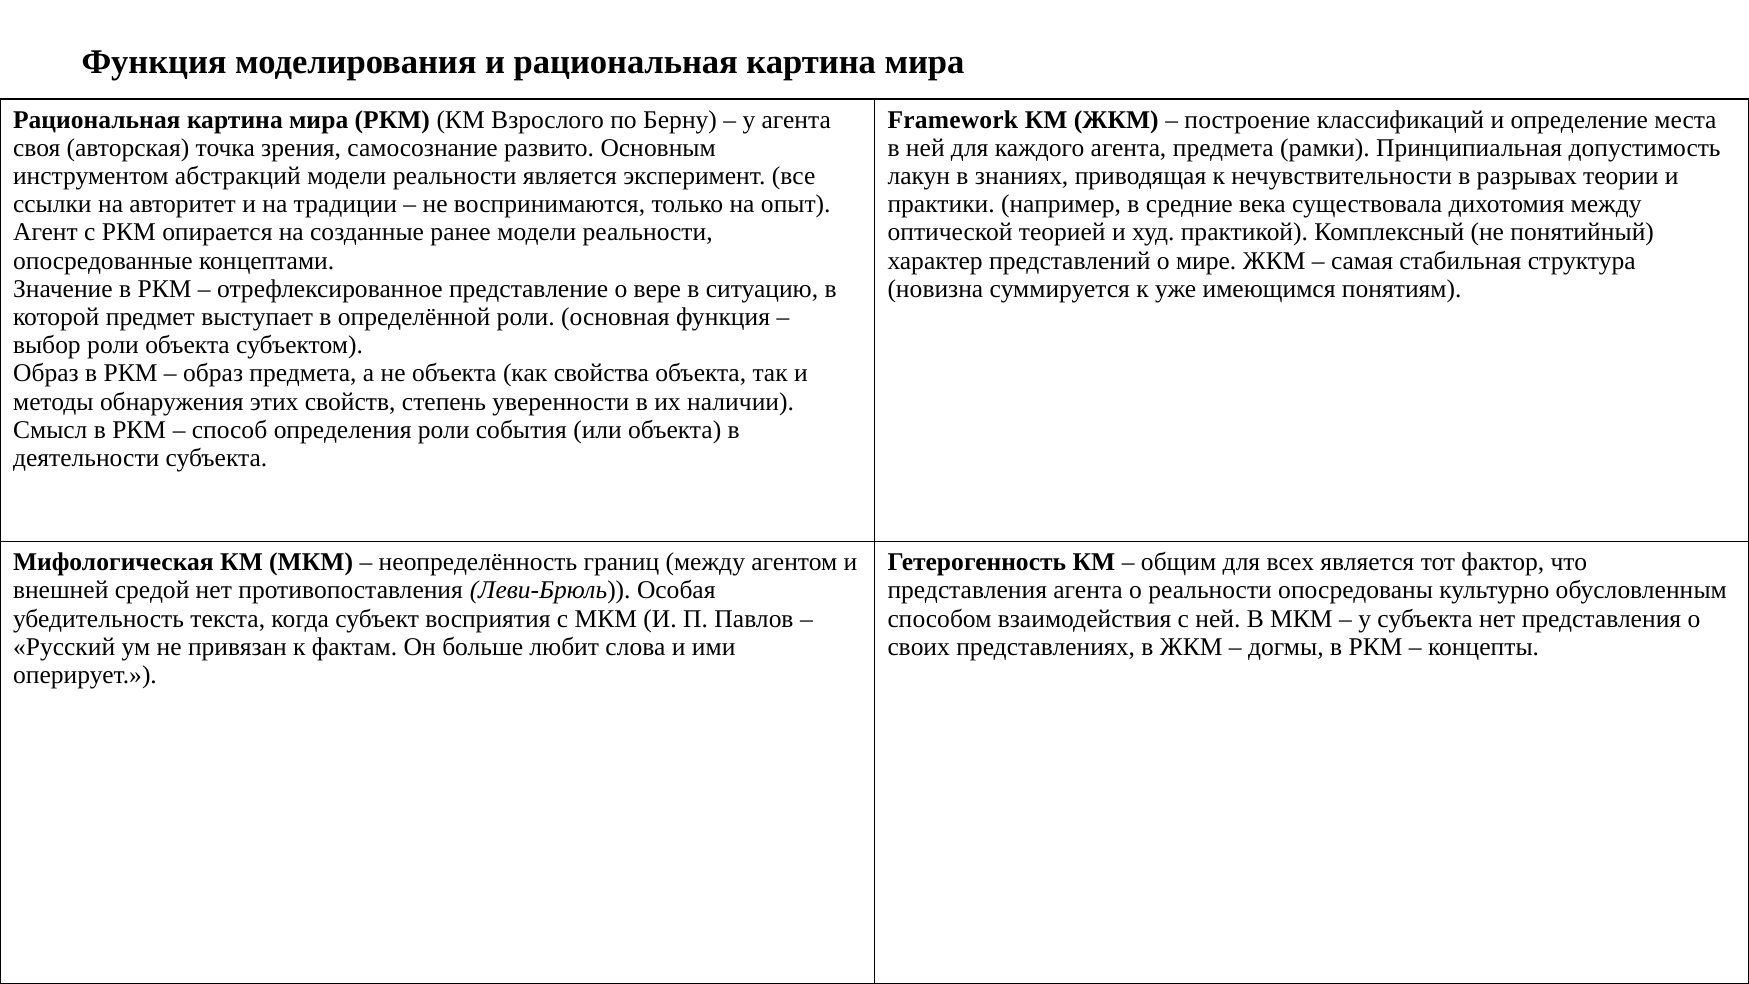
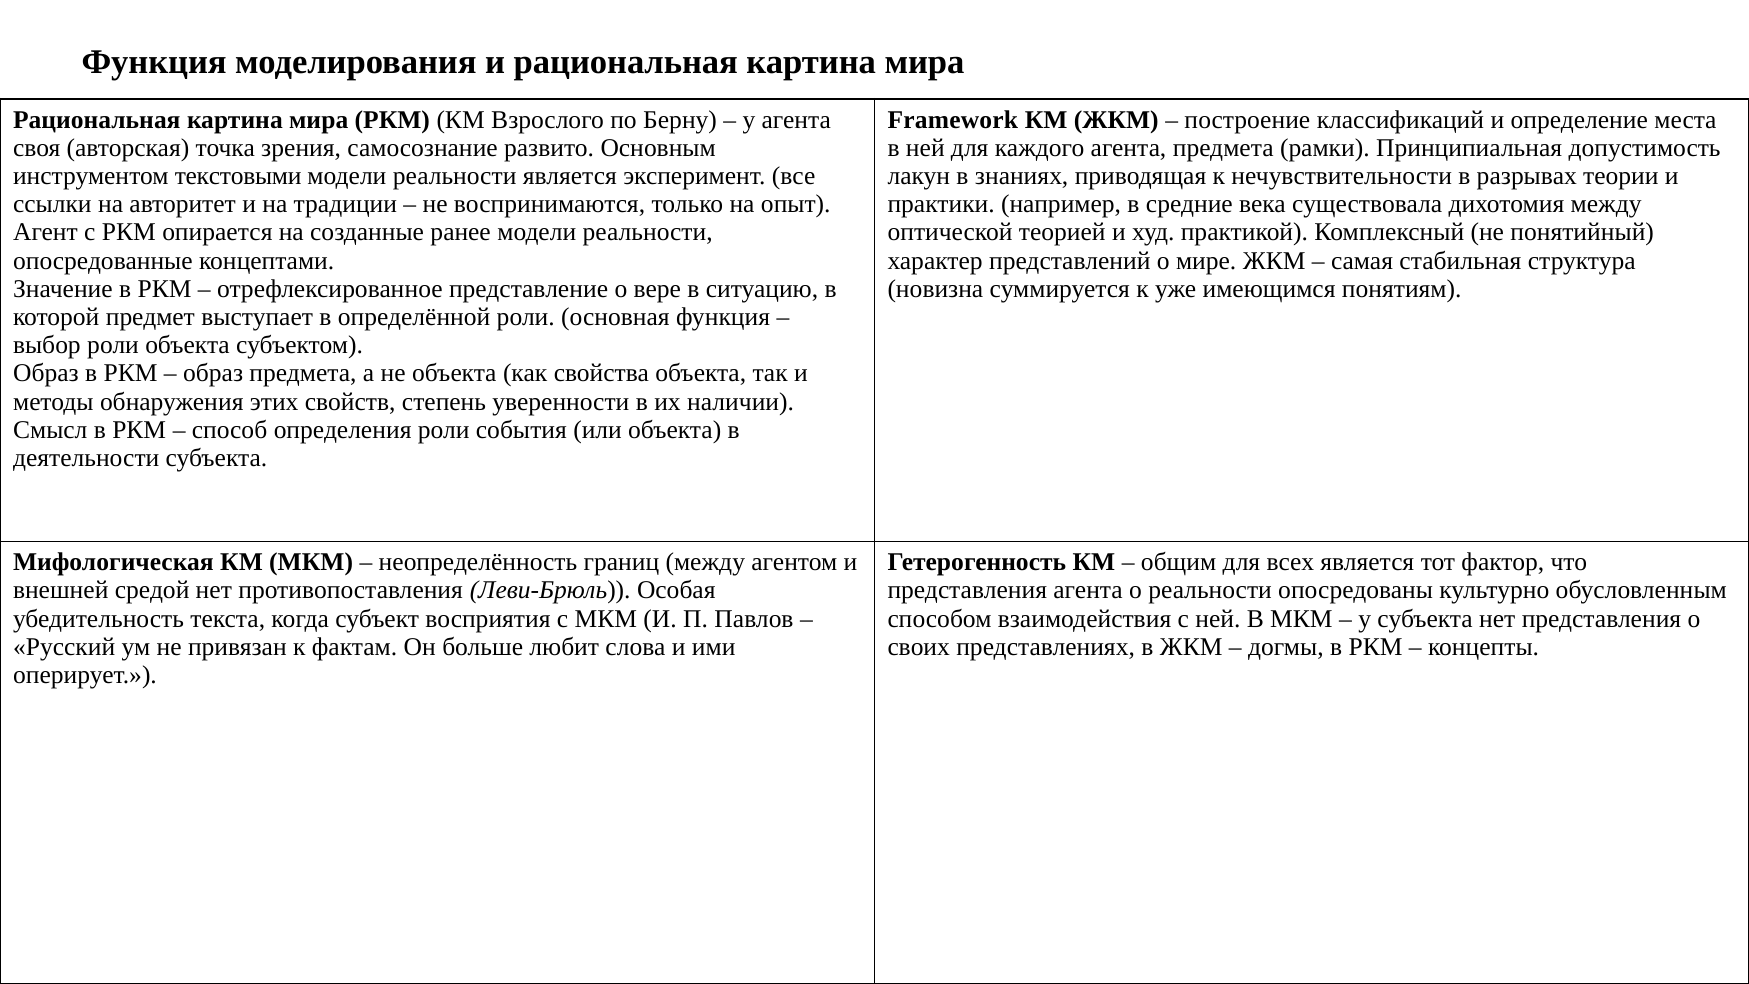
абстракций: абстракций -> текстовыми (238, 176)
